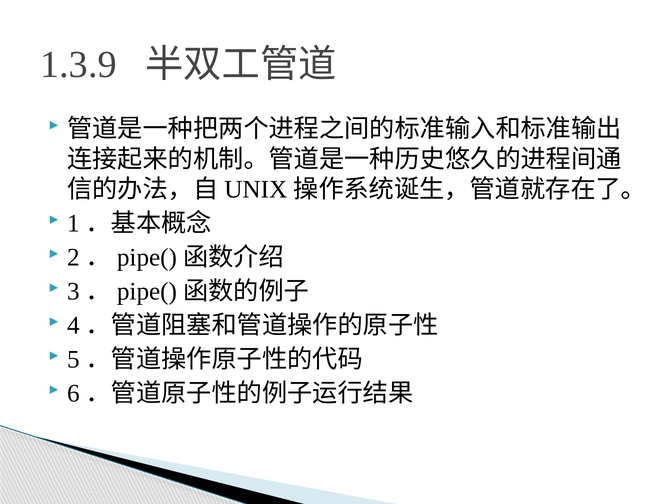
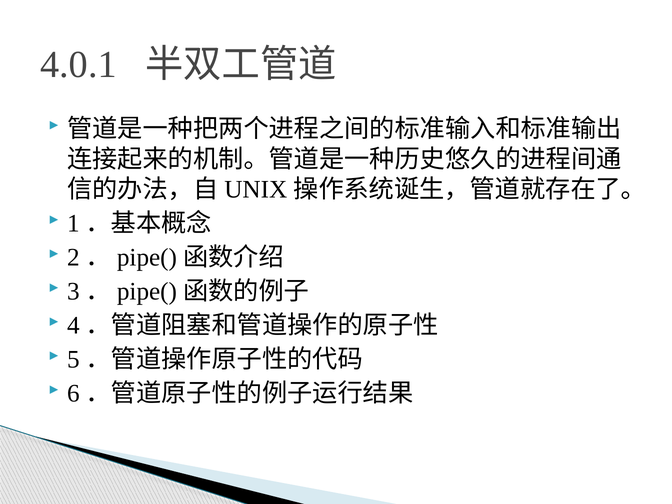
1.3.9: 1.3.9 -> 4.0.1 (78, 65)
